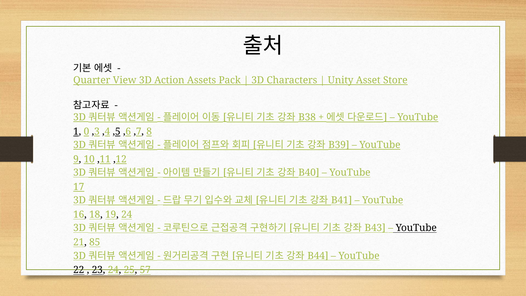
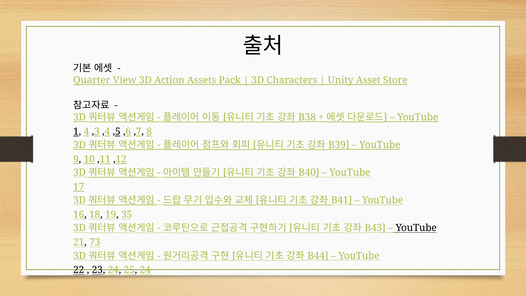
0: 0 -> 4 (86, 131)
19 24: 24 -> 35 (127, 215)
85: 85 -> 73 (95, 242)
25 57: 57 -> 24 (145, 270)
